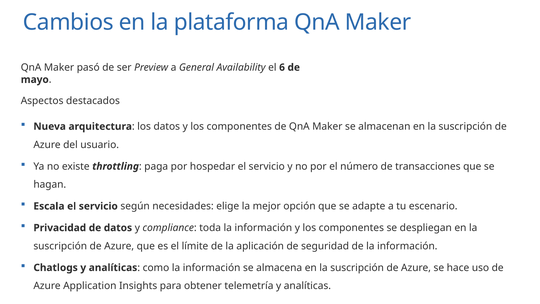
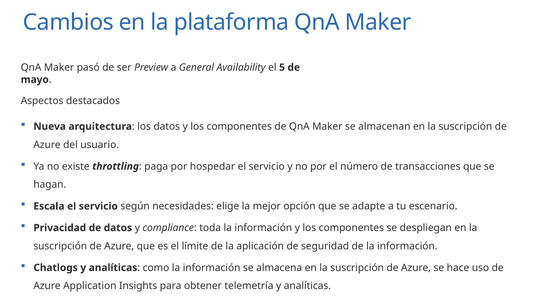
6: 6 -> 5 (282, 67)
